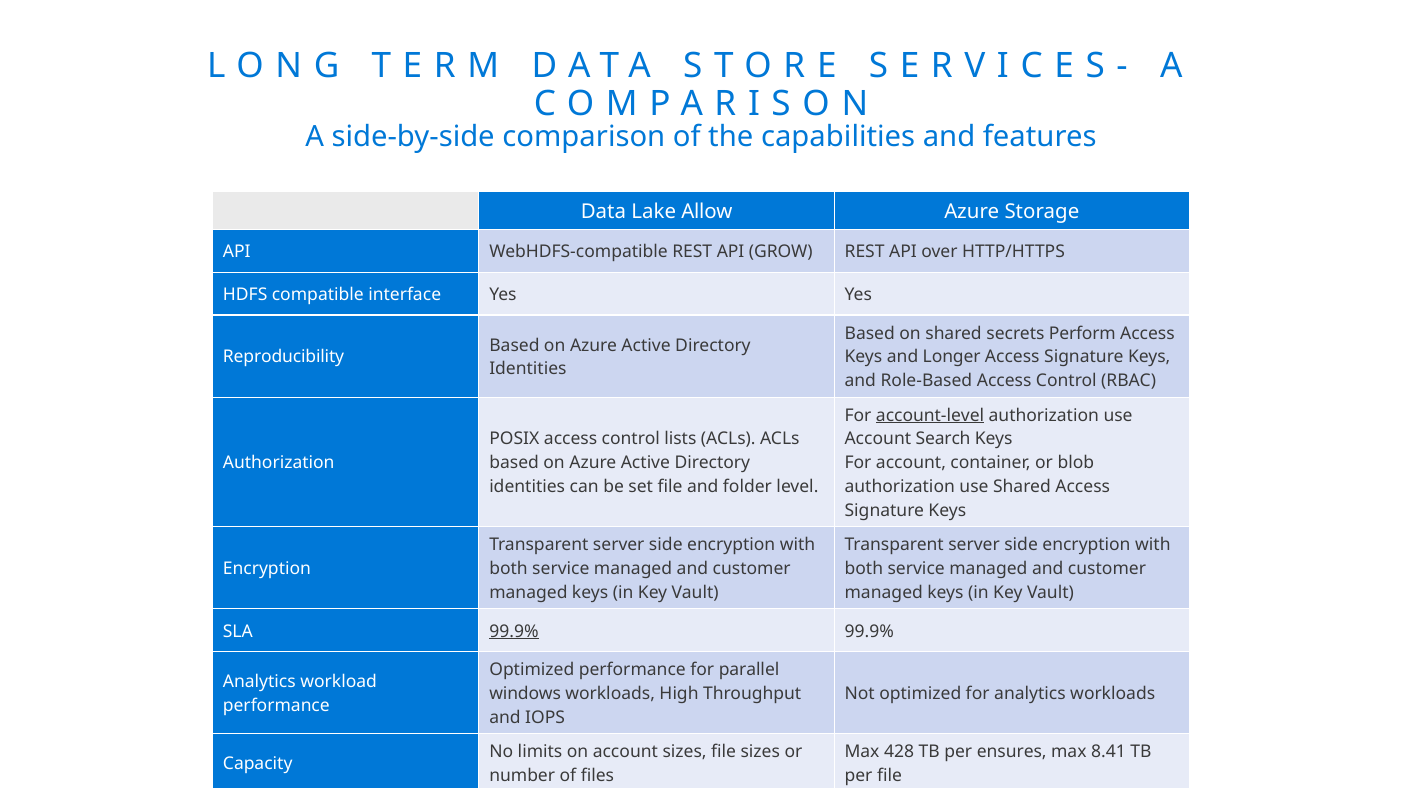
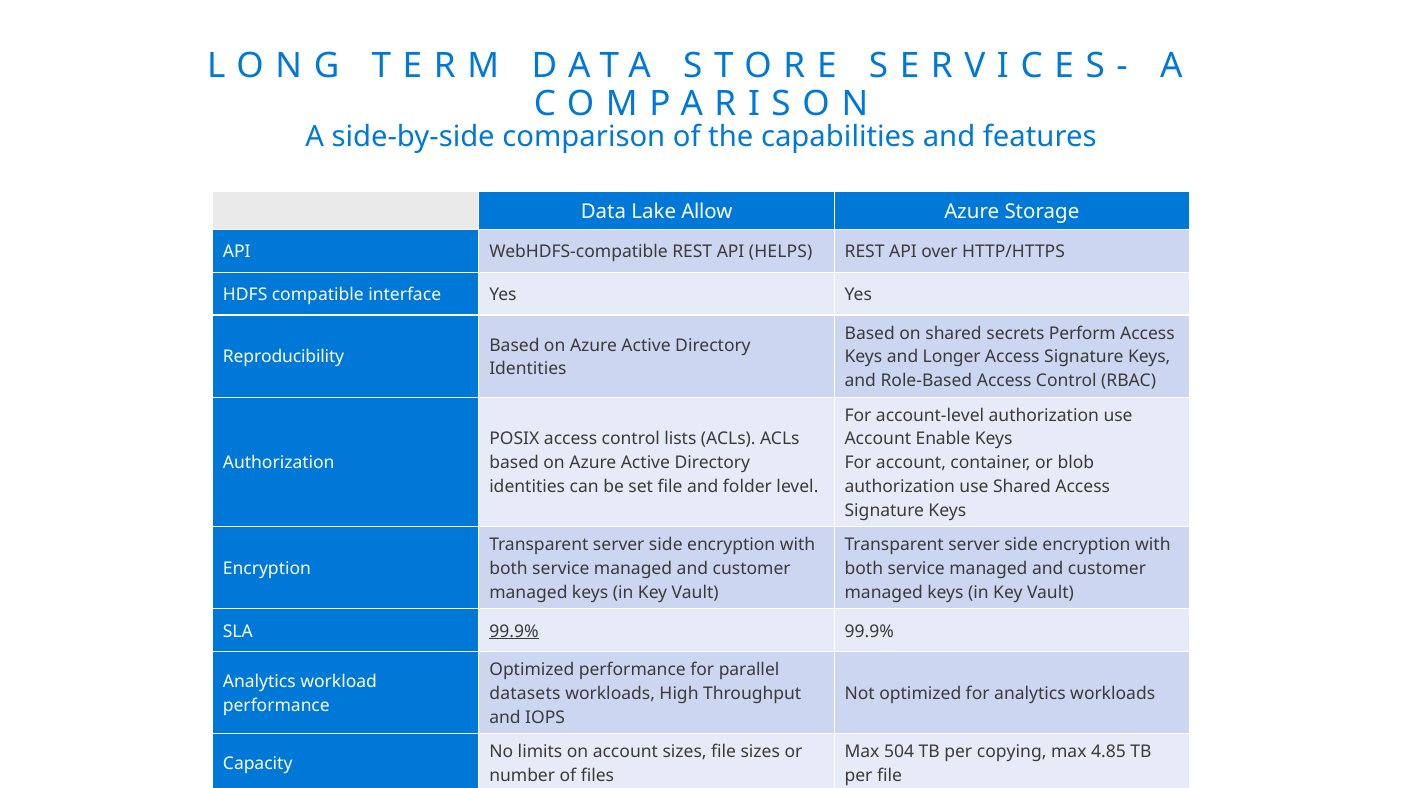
GROW: GROW -> HELPS (781, 252)
account-level underline: present -> none (930, 416)
Search: Search -> Enable (943, 440)
windows: windows -> datasets (525, 694)
428: 428 -> 504 (899, 752)
ensures: ensures -> copying (1012, 752)
8.41: 8.41 -> 4.85 (1108, 752)
